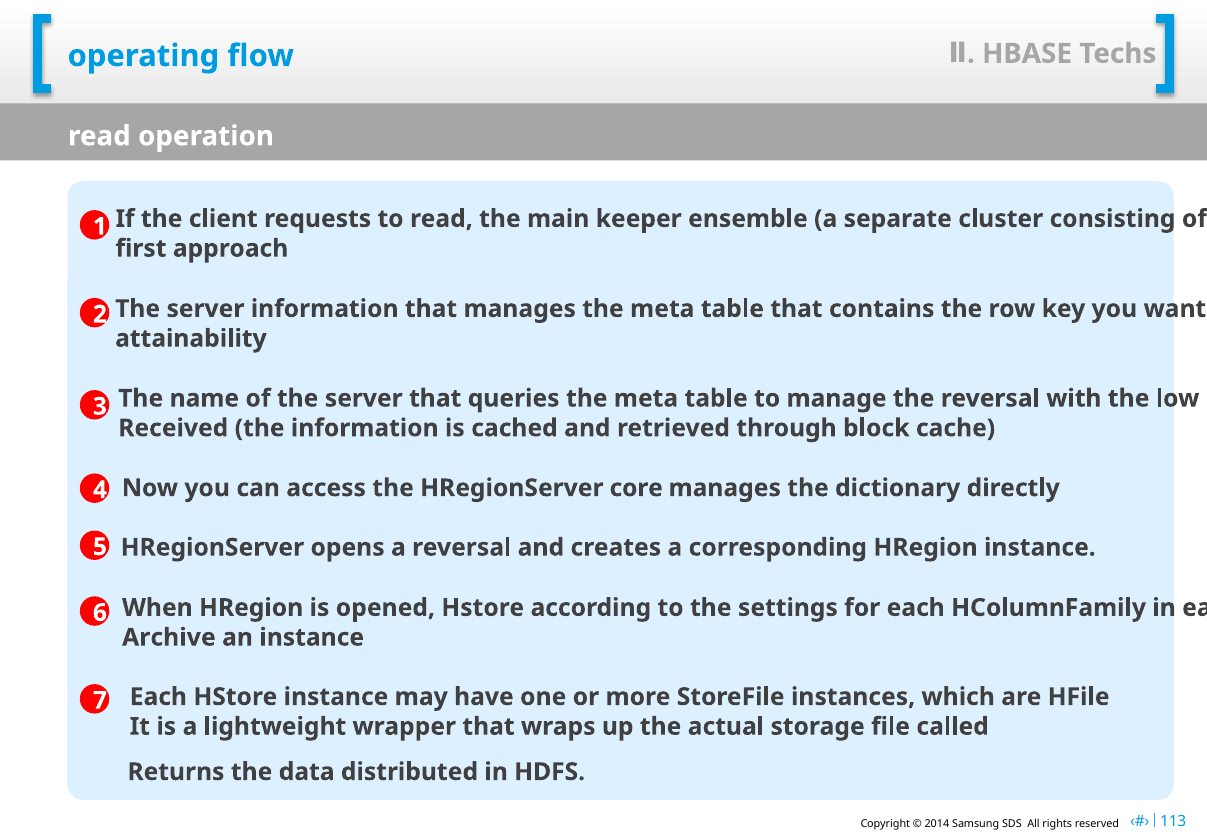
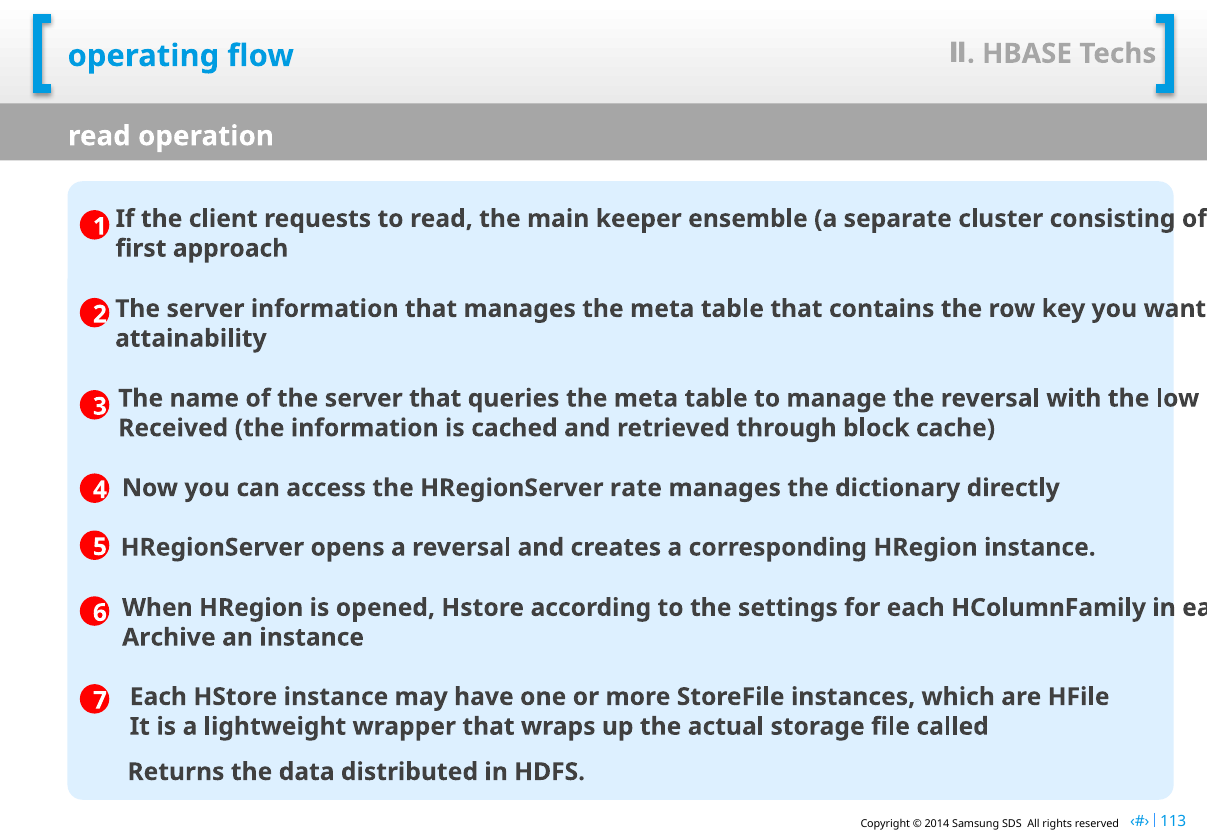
core: core -> rate (636, 488)
